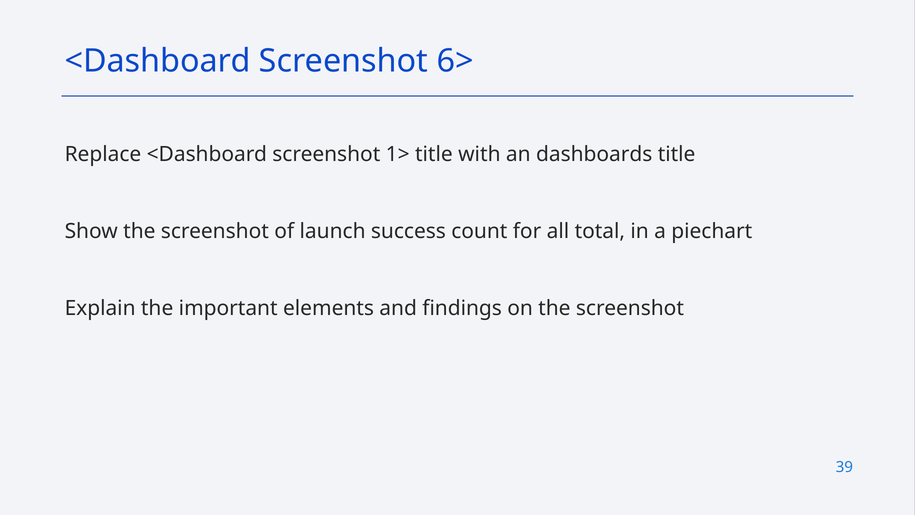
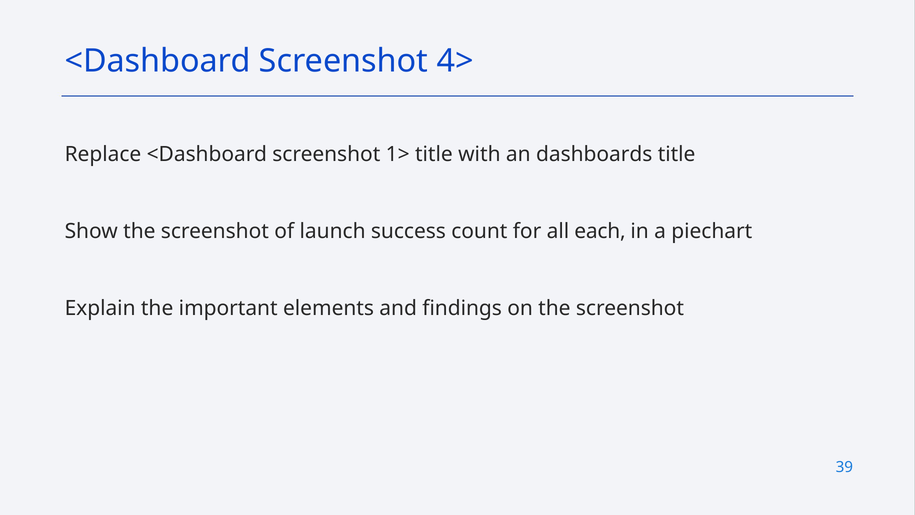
6>: 6> -> 4> (455, 61)
total: total -> each (600, 231)
